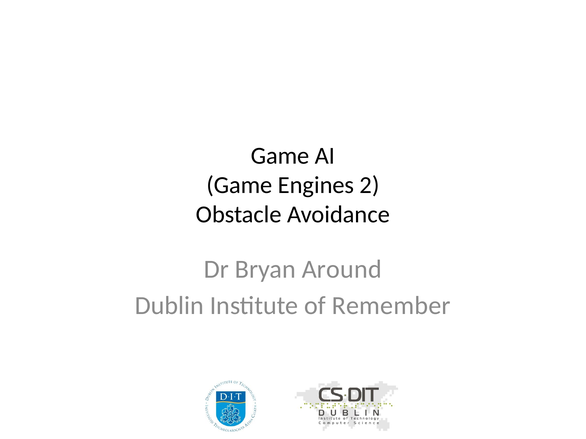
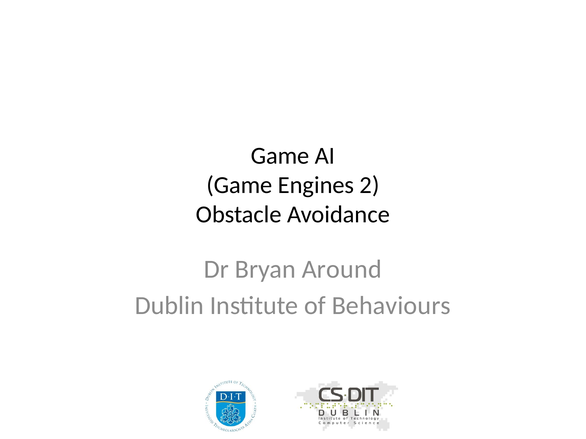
Remember: Remember -> Behaviours (391, 306)
